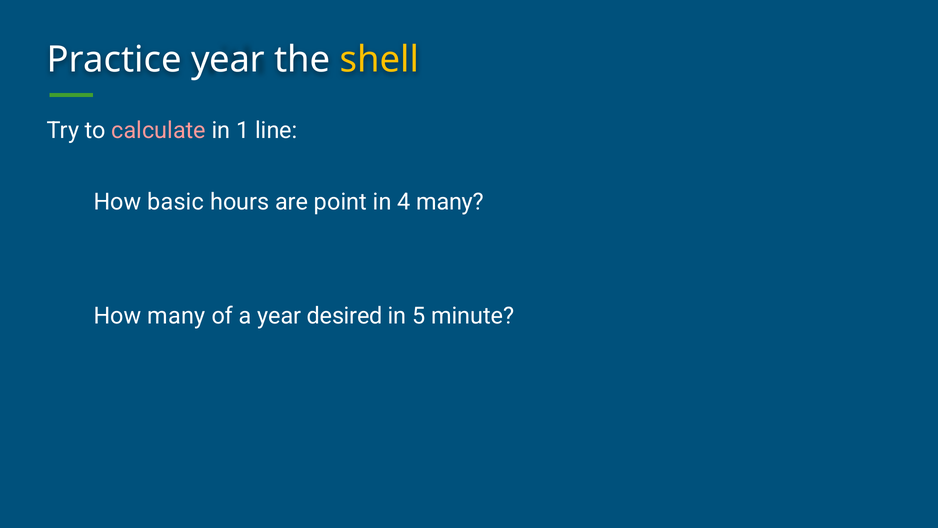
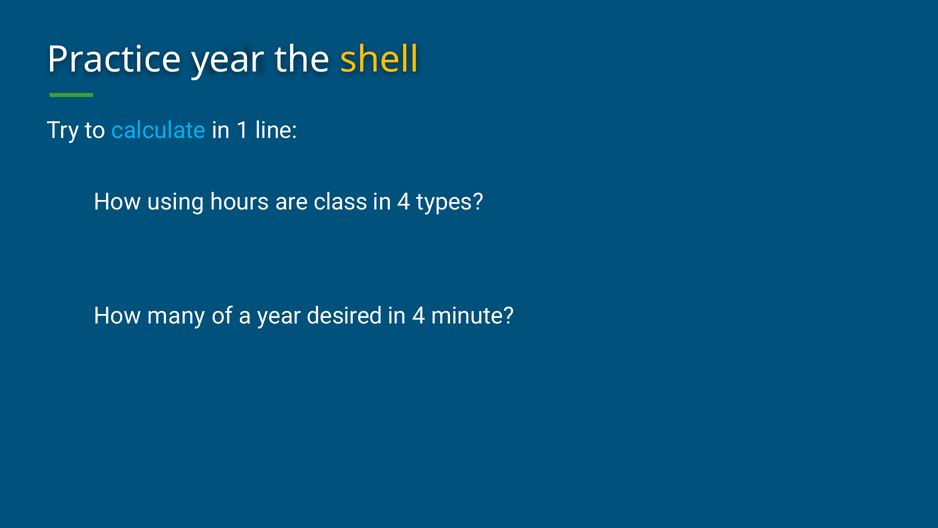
calculate colour: pink -> light blue (159, 131)
basic: basic -> using (176, 202)
point: point -> class (341, 202)
4 many: many -> types (450, 202)
5: 5 -> 4 (419, 316)
